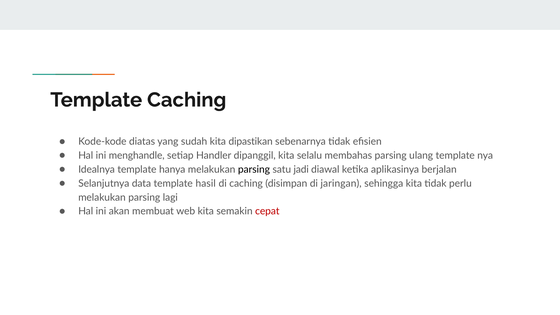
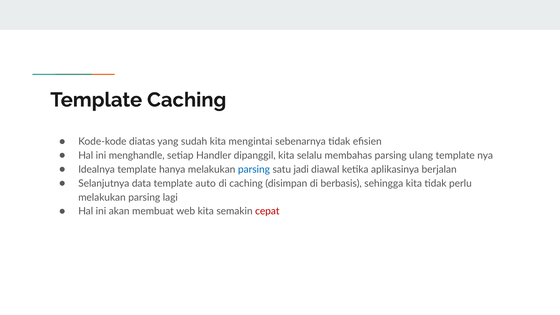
dipastikan: dipastikan -> mengintai (251, 142)
parsing colour: black -> blue (254, 169)
hasil: hasil -> auto (206, 183)
jaringan: jaringan -> berbasis (341, 183)
